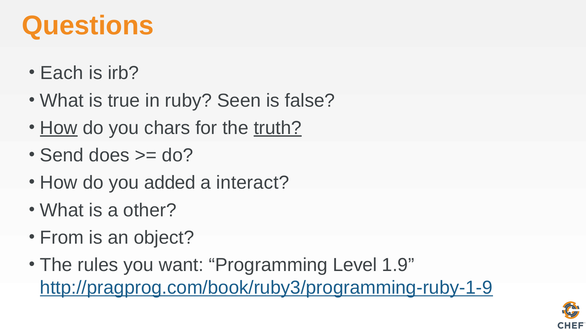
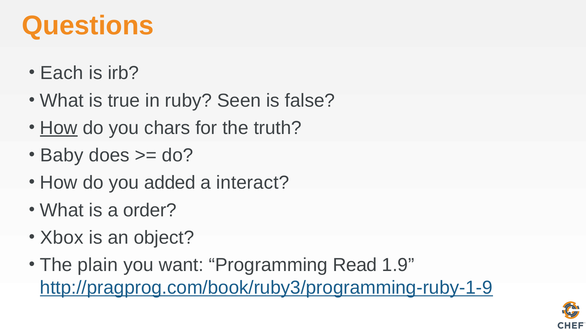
truth underline: present -> none (278, 128)
Send: Send -> Baby (62, 155)
other: other -> order (150, 210)
From: From -> Xbox (62, 237)
rules: rules -> plain (98, 265)
Level: Level -> Read (355, 265)
